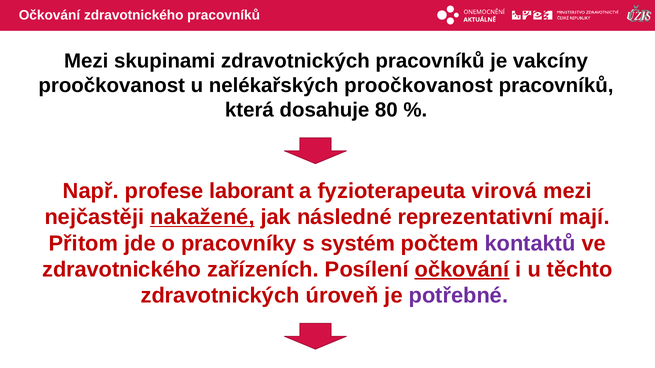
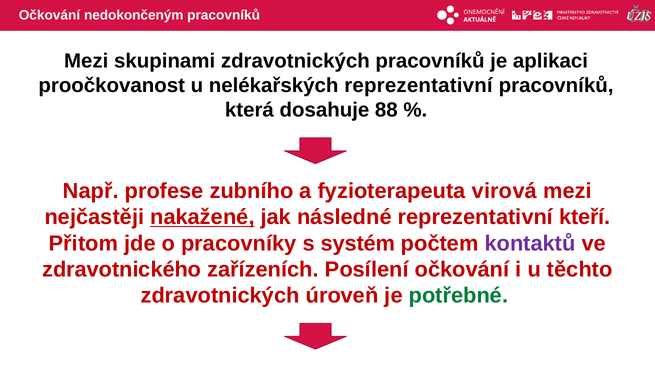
Očkování zdravotnického: zdravotnického -> nedokončeným (134, 15)
vakcíny: vakcíny -> aplikaci (550, 61)
nelékařských proočkovanost: proočkovanost -> reprezentativní (418, 85)
80: 80 -> 88 (386, 110)
laborant: laborant -> zubního (251, 191)
mají: mají -> kteří (585, 217)
očkování underline: present -> none (462, 270)
potřebné colour: purple -> green (458, 296)
